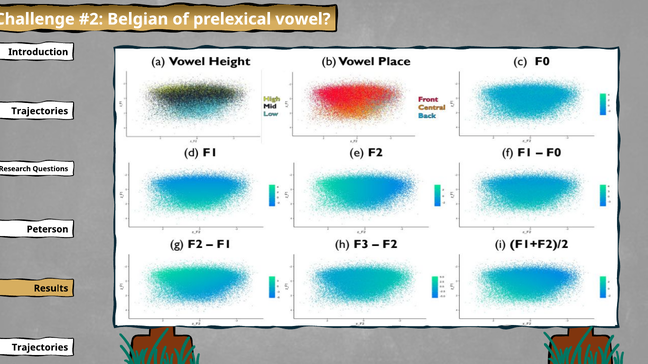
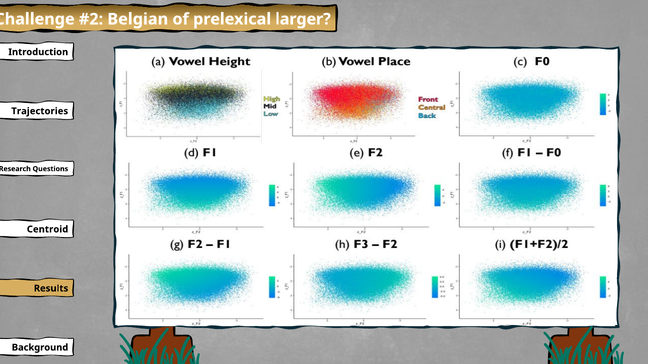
vowel: vowel -> larger (303, 19)
Peterson: Peterson -> Centroid (48, 230)
Trajectories: Trajectories -> Background (40, 348)
